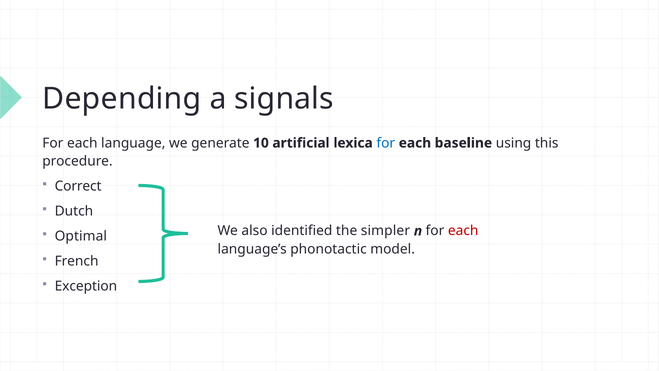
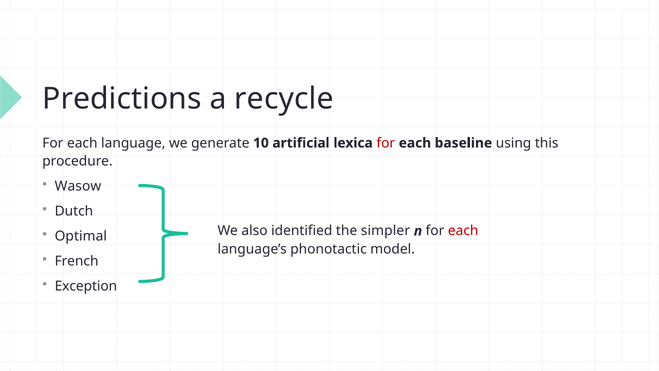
Depending: Depending -> Predictions (122, 99)
signals: signals -> recycle (284, 99)
for colour: blue -> red (386, 143)
Correct: Correct -> Wasow (78, 186)
